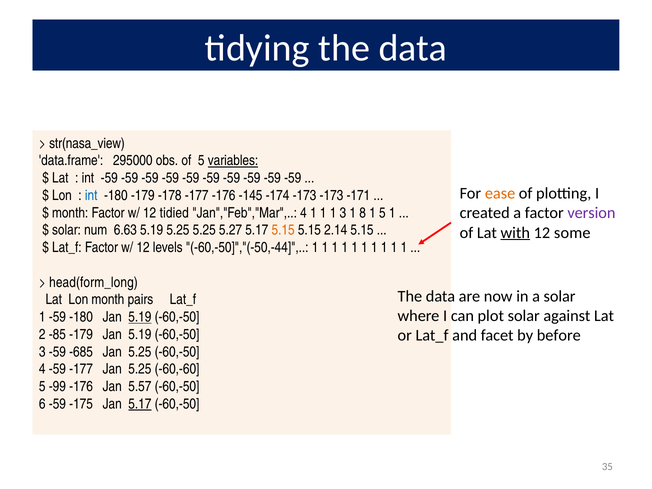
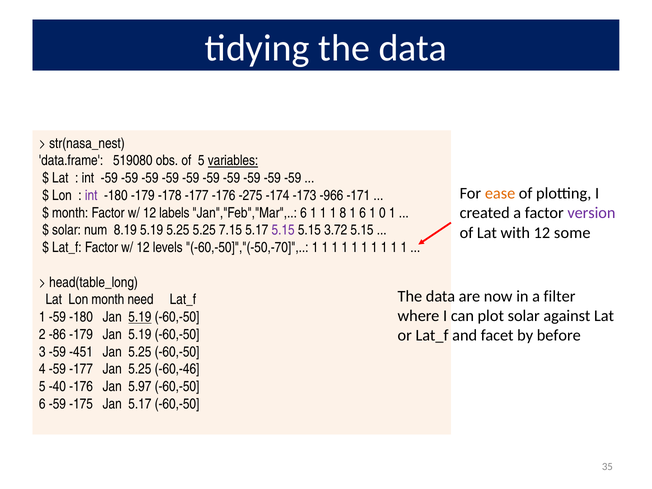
str(nasa_view: str(nasa_view -> str(nasa_nest (87, 143)
295000: 295000 -> 519080 (133, 161)
int colour: blue -> purple (91, 195)
-145: -145 -> -275 (251, 195)
-173 -173: -173 -> -966 (331, 195)
tidied: tidied -> labels (174, 213)
Jan","Feb","Mar 4: 4 -> 6 (303, 213)
1 3: 3 -> 8 (343, 213)
1 8: 8 -> 6 (363, 213)
1 5: 5 -> 0 (382, 213)
6.63: 6.63 -> 8.19 (125, 230)
5.27: 5.27 -> 7.15 (231, 230)
5.15 colour: orange -> purple (283, 230)
2.14: 2.14 -> 3.72 (336, 230)
with underline: present -> none (515, 233)
-60,-50]","(-50,-44: -60,-50]","(-50,-44 -> -60,-50]","(-50,-70 (247, 248)
head(form_long: head(form_long -> head(table_long (94, 282)
a solar: solar -> filter (560, 296)
pairs: pairs -> need (141, 300)
-85: -85 -> -86 (57, 334)
-685: -685 -> -451 (81, 352)
-60,-60: -60,-60 -> -60,-46 (177, 369)
-99: -99 -> -40 (57, 387)
5.57: 5.57 -> 5.97 (140, 387)
5.17 underline: present -> none (140, 404)
